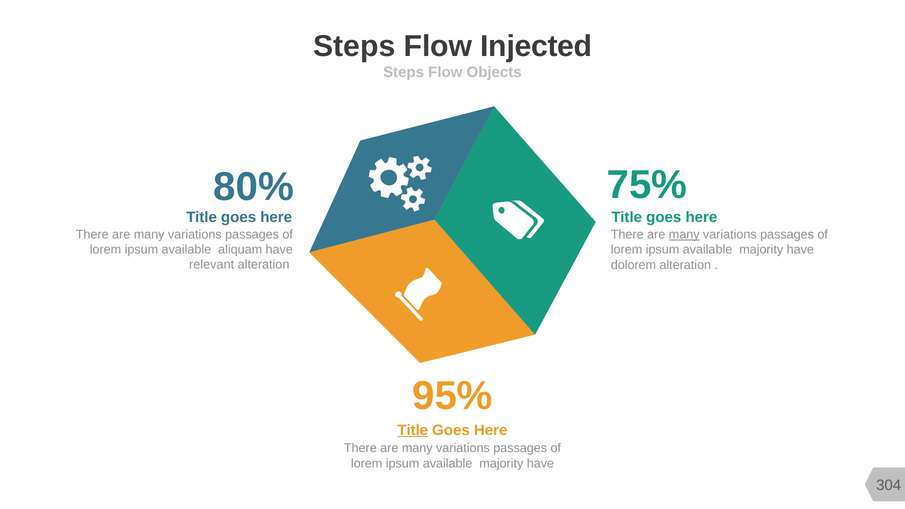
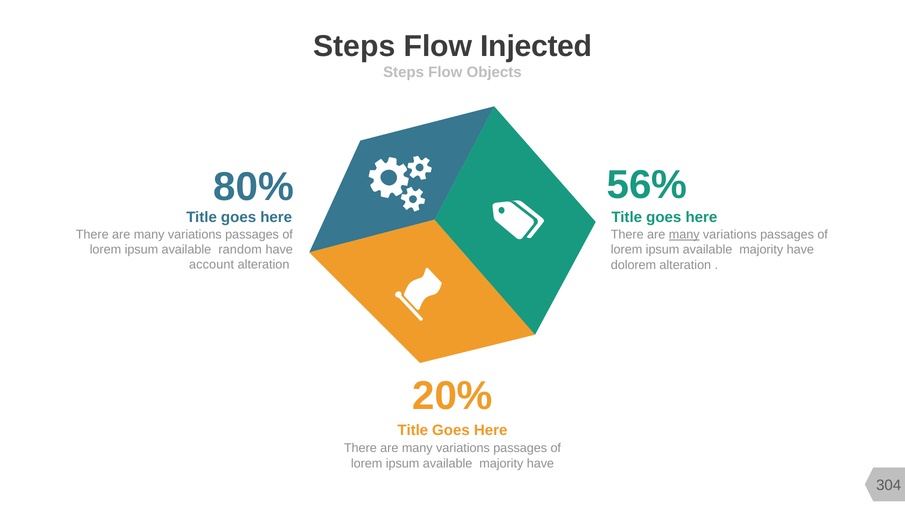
75%: 75% -> 56% (647, 185)
aliquam: aliquam -> random (240, 250)
relevant: relevant -> account (212, 265)
95%: 95% -> 20% (452, 396)
Title underline: present -> none (413, 430)
